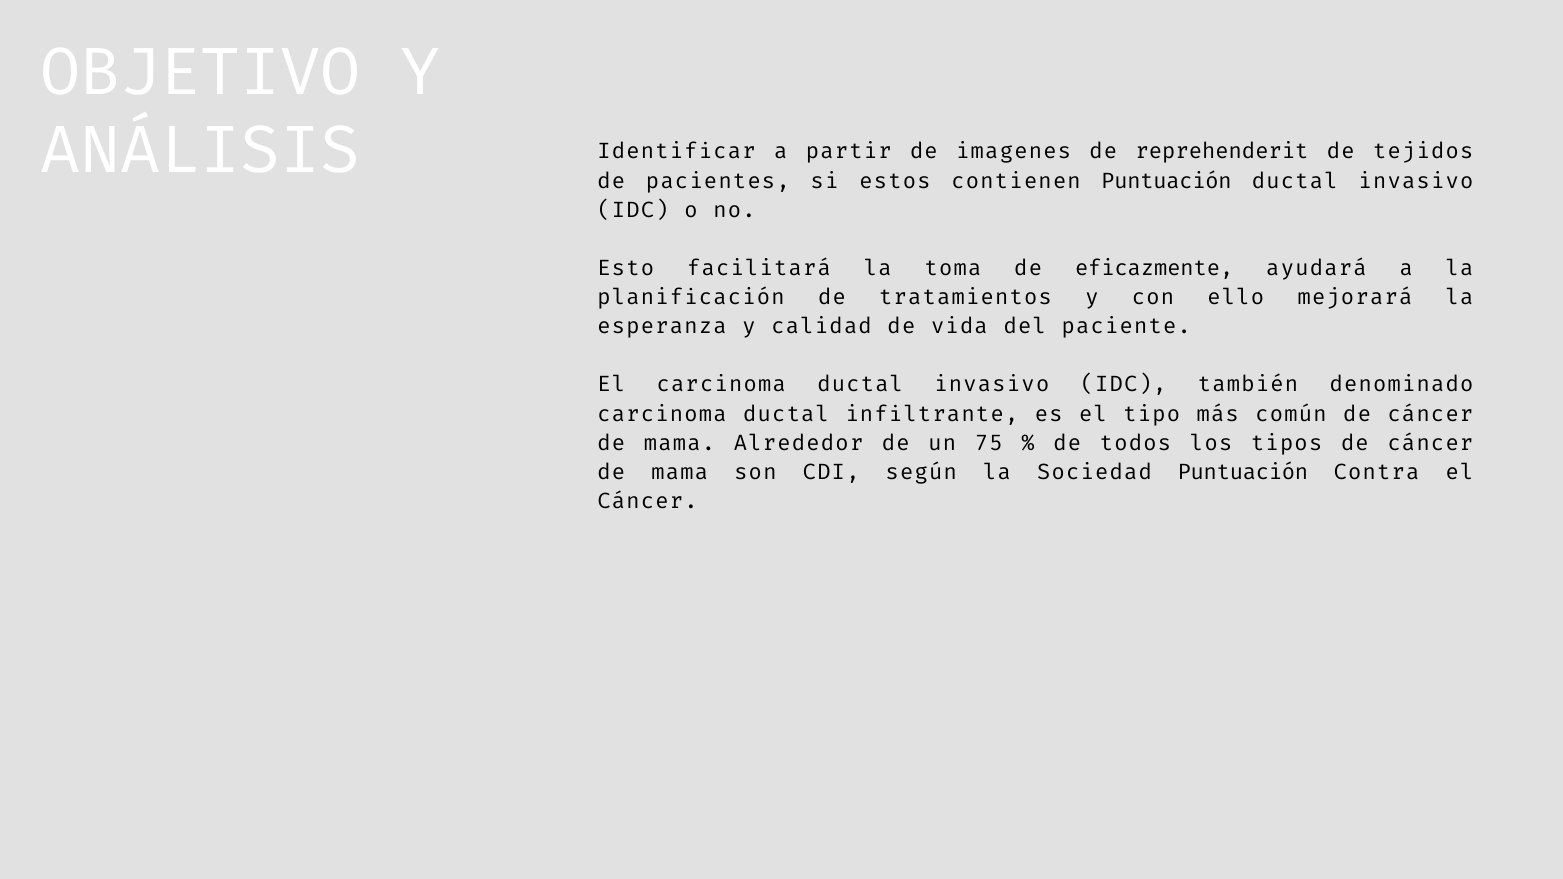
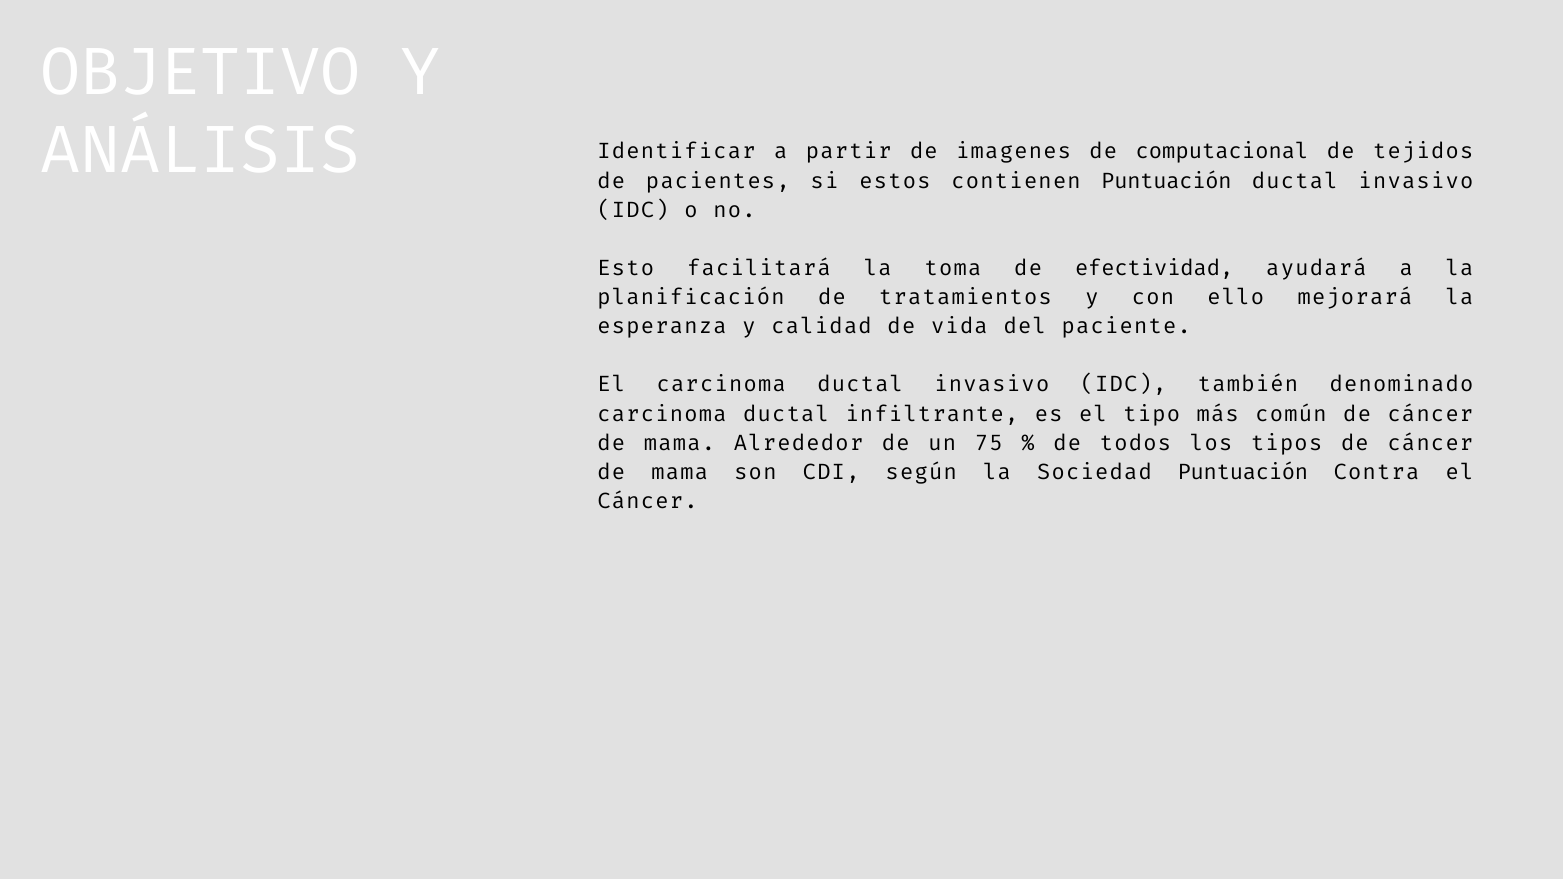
reprehenderit: reprehenderit -> computacional (1222, 152)
eficazmente: eficazmente -> efectividad (1154, 268)
